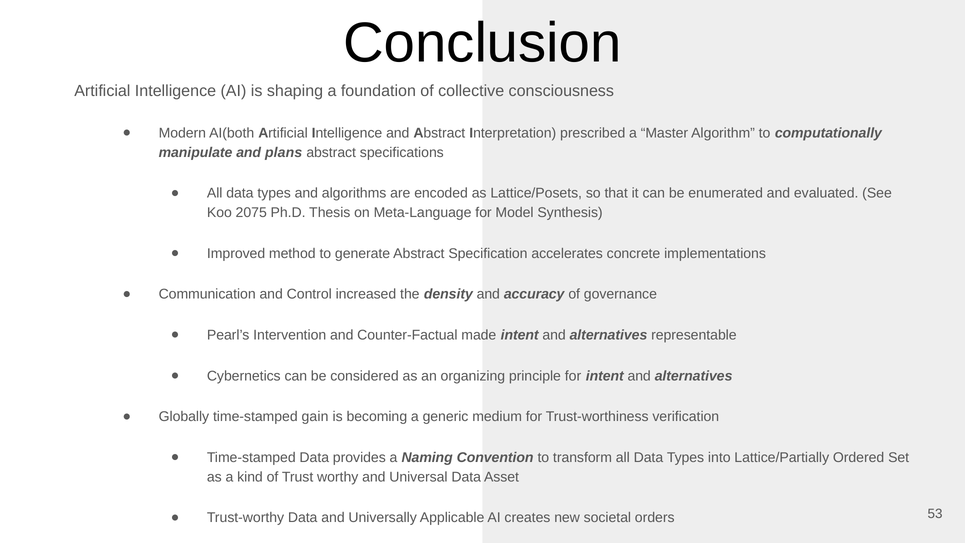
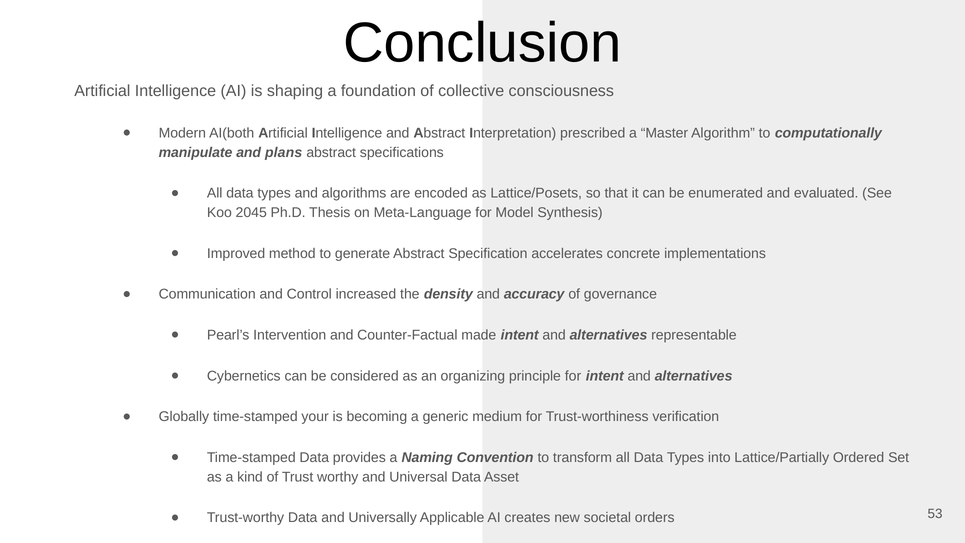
2075: 2075 -> 2045 (251, 213)
gain: gain -> your (315, 417)
